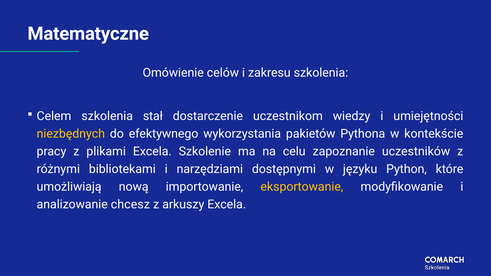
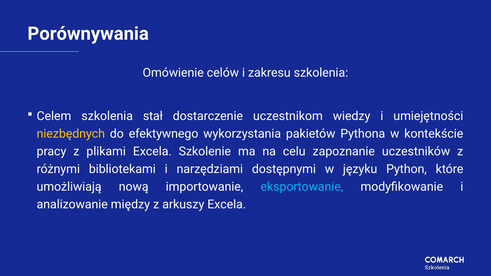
Matematyczne: Matematyczne -> Porównywania (88, 34)
eksportowanie colour: yellow -> light blue (302, 187)
chcesz: chcesz -> między (130, 205)
